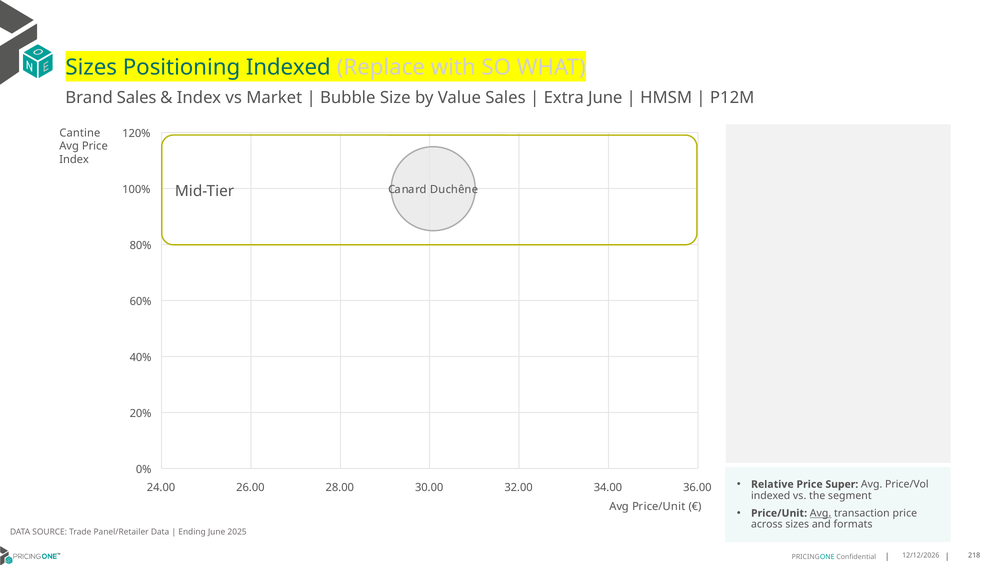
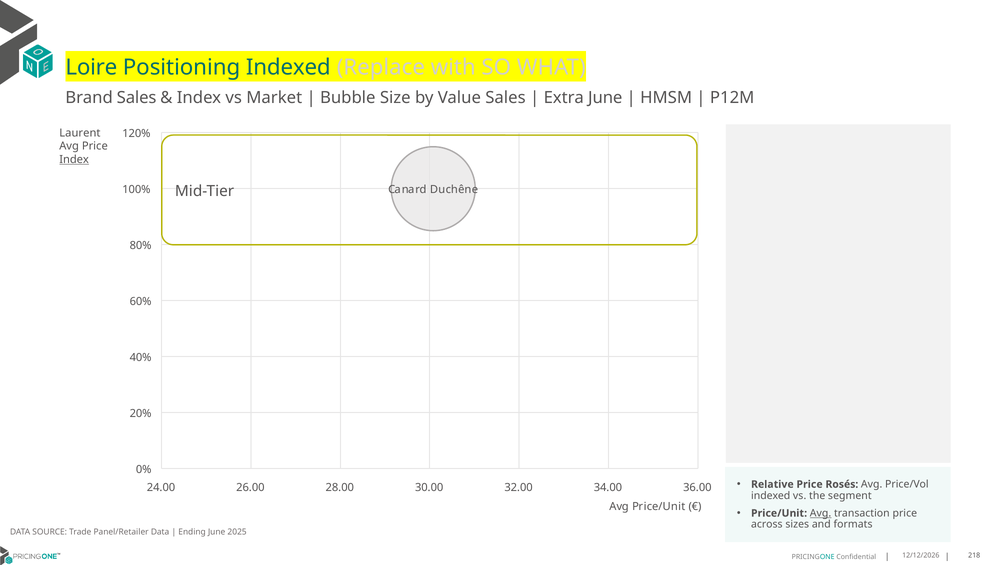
Sizes: Sizes -> Loire (91, 68)
Cantine: Cantine -> Laurent (80, 133)
Index underline: none -> present (74, 160)
Super: Super -> Rosés (842, 485)
